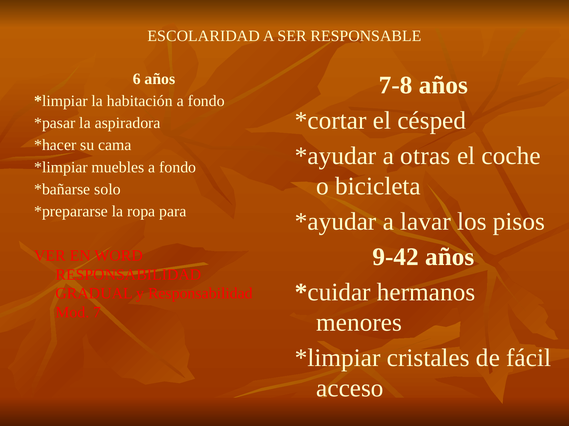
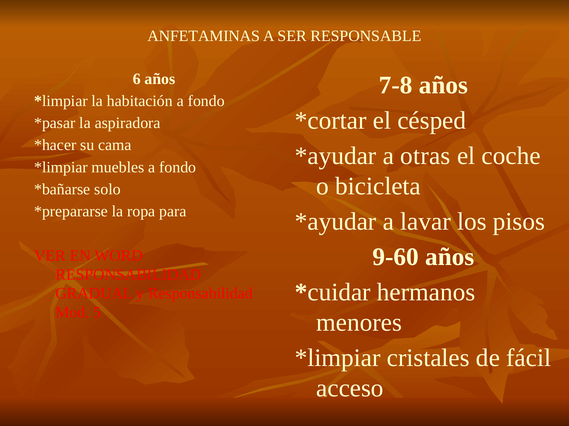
ESCOLARIDAD: ESCOLARIDAD -> ANFETAMINAS (204, 36)
9-42: 9-42 -> 9-60 (396, 257)
7: 7 -> 5 (97, 313)
